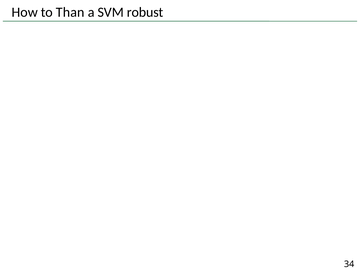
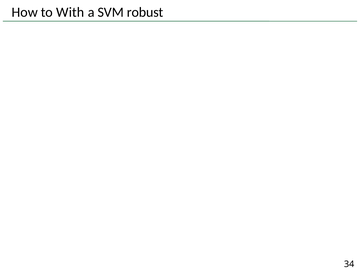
Than: Than -> With (70, 12)
